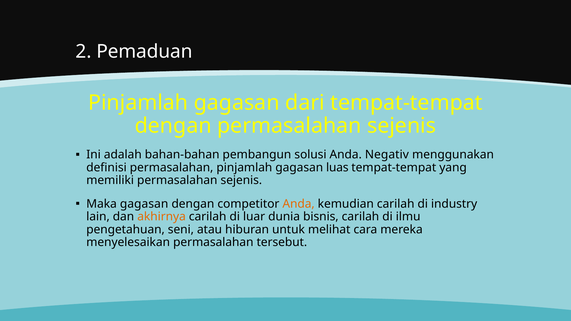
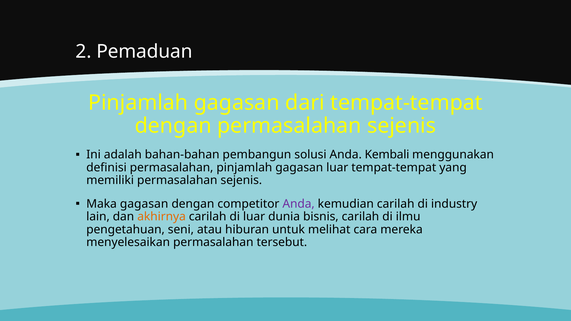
Negativ: Negativ -> Kembali (387, 155)
gagasan luas: luas -> luar (337, 168)
Anda colour: orange -> purple (299, 204)
